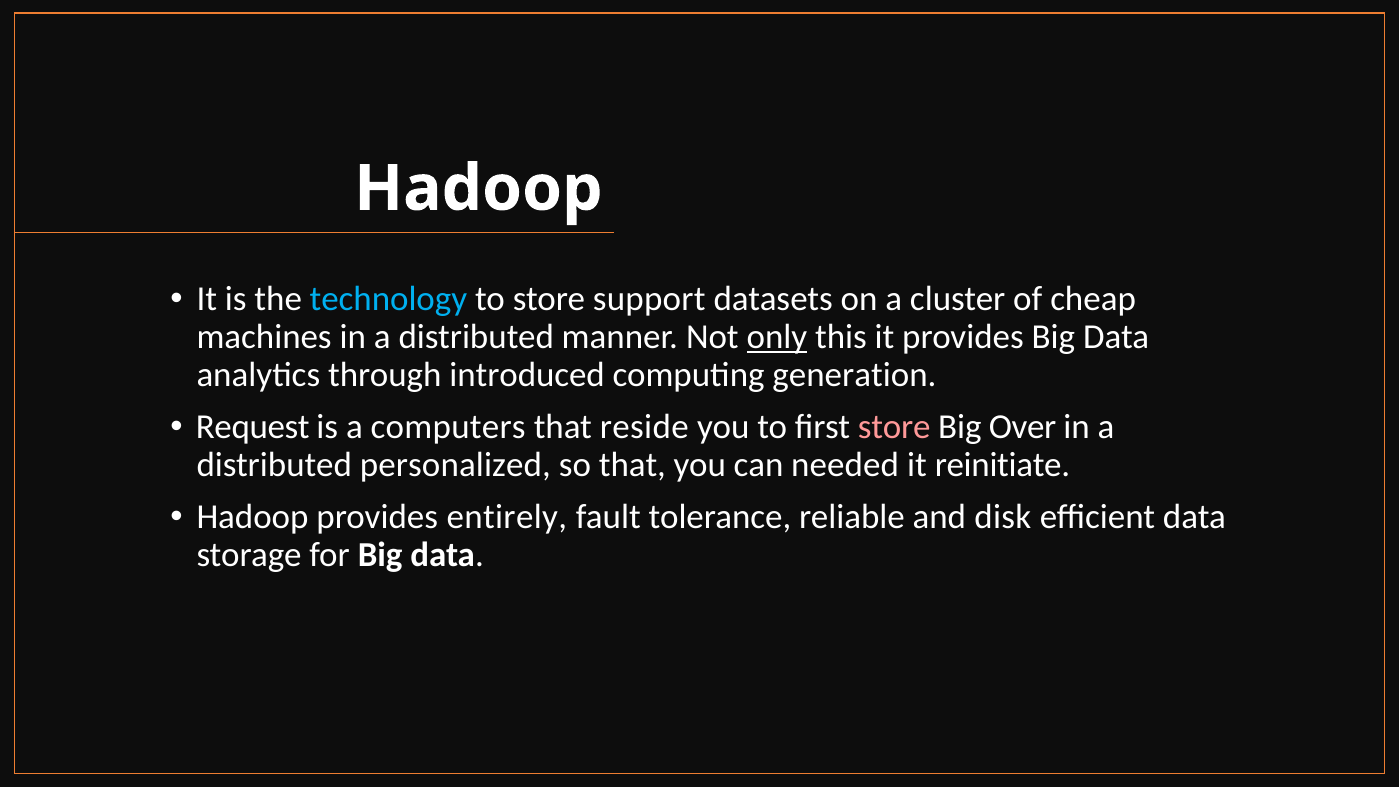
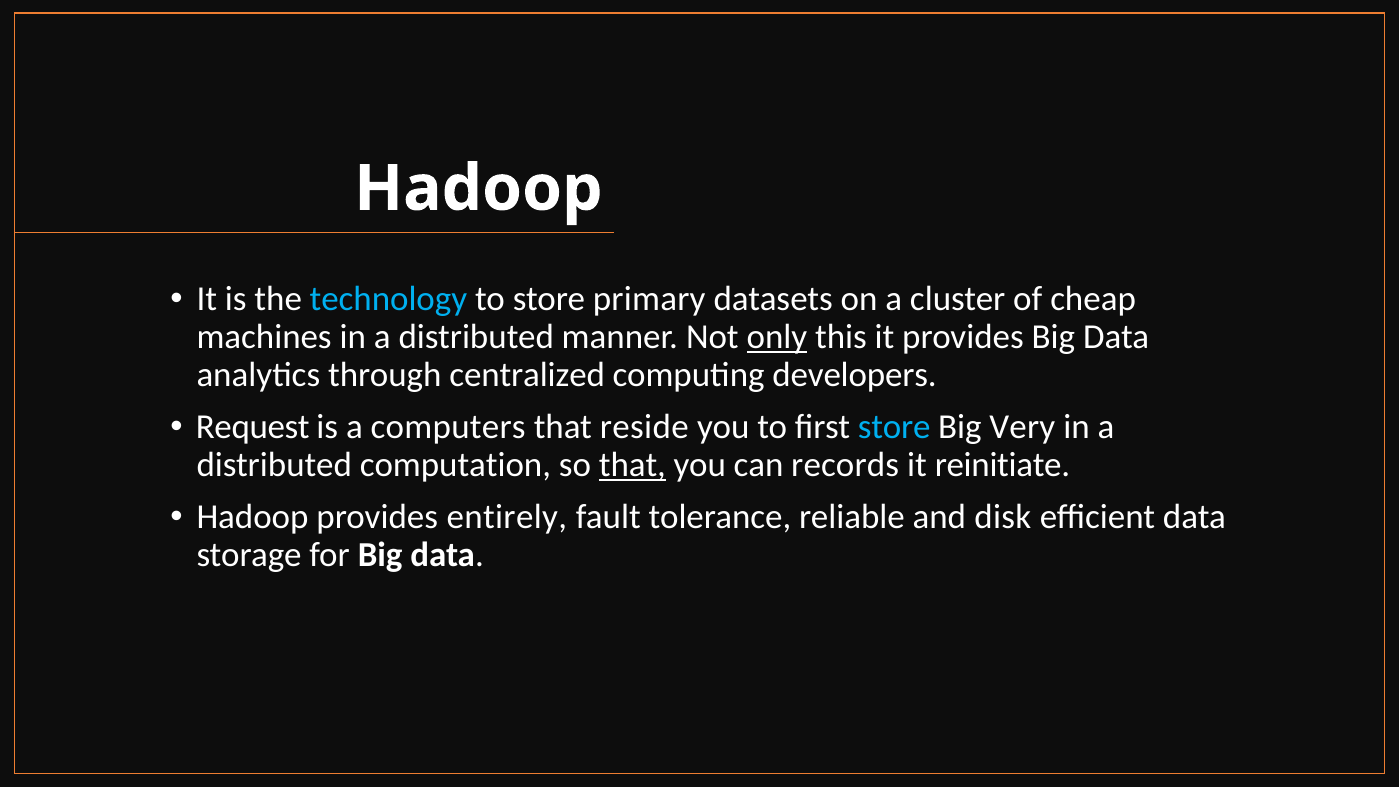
support: support -> primary (649, 299)
introduced: introduced -> centralized (527, 375)
generation: generation -> developers (855, 375)
store colour: pink -> light blue (894, 427)
Over: Over -> Very (1022, 427)
personalized: personalized -> computation (455, 465)
that underline: none -> present (632, 465)
needed: needed -> records (845, 465)
